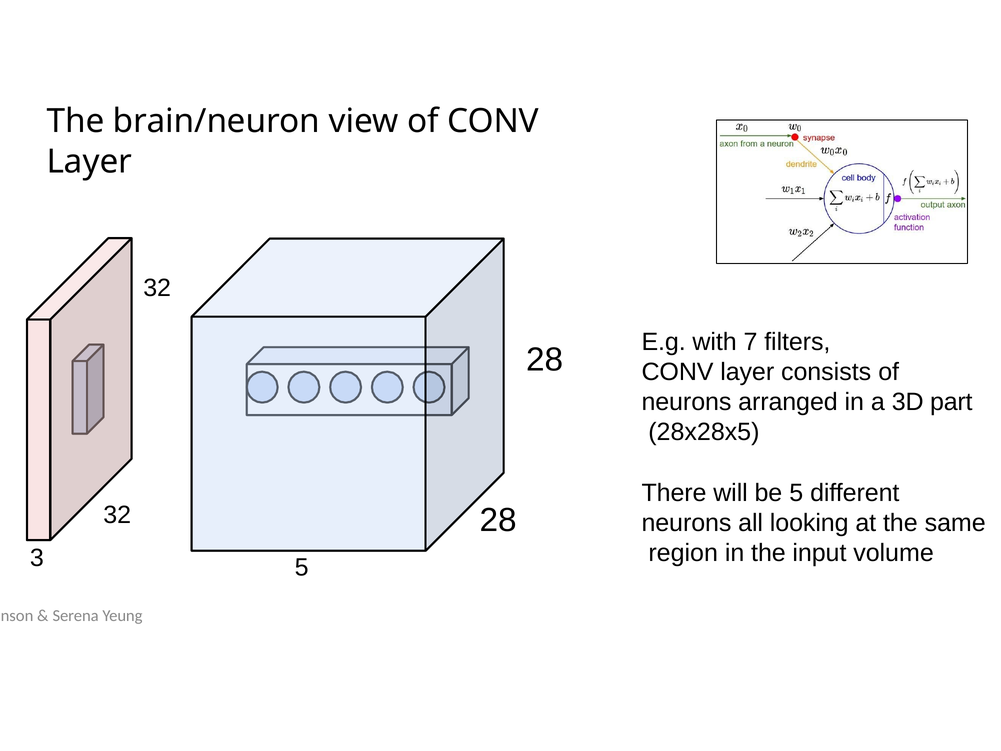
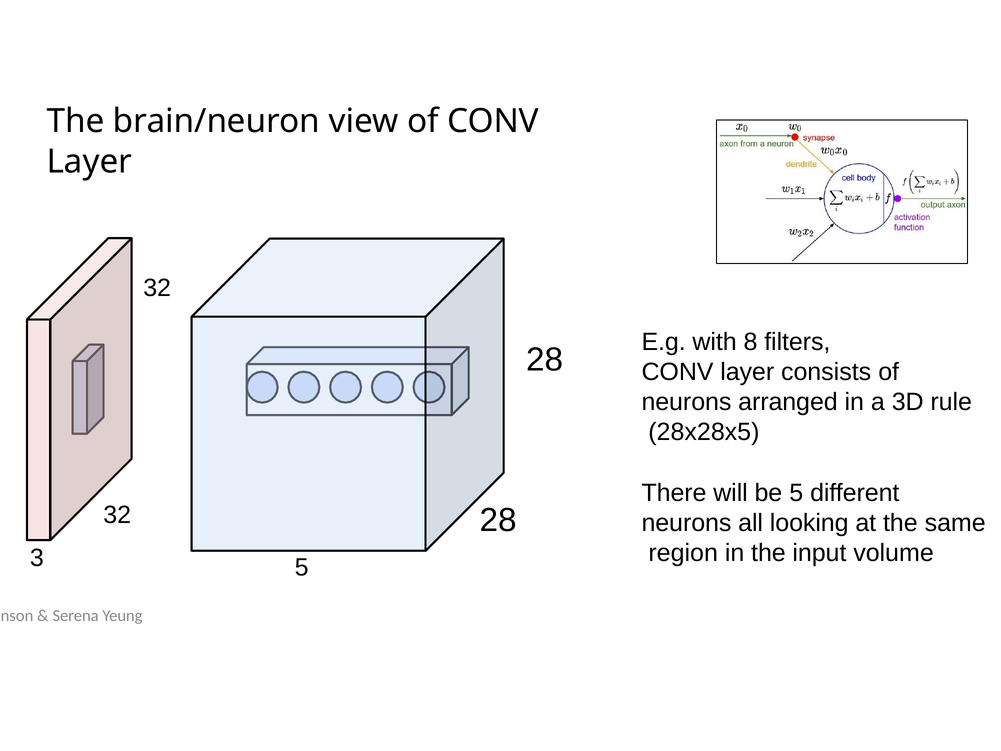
7: 7 -> 8 (751, 342)
part: part -> rule (951, 402)
